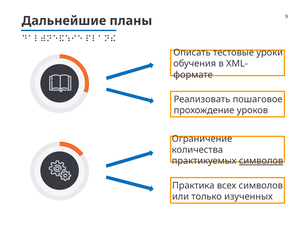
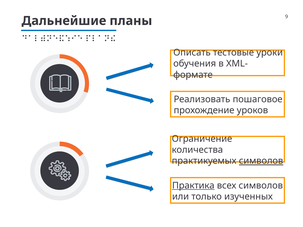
Практика underline: none -> present (193, 186)
